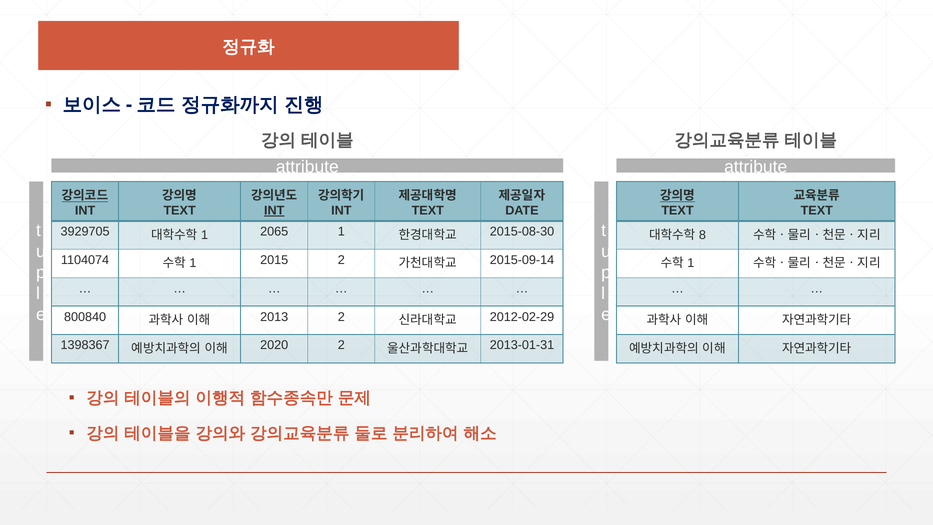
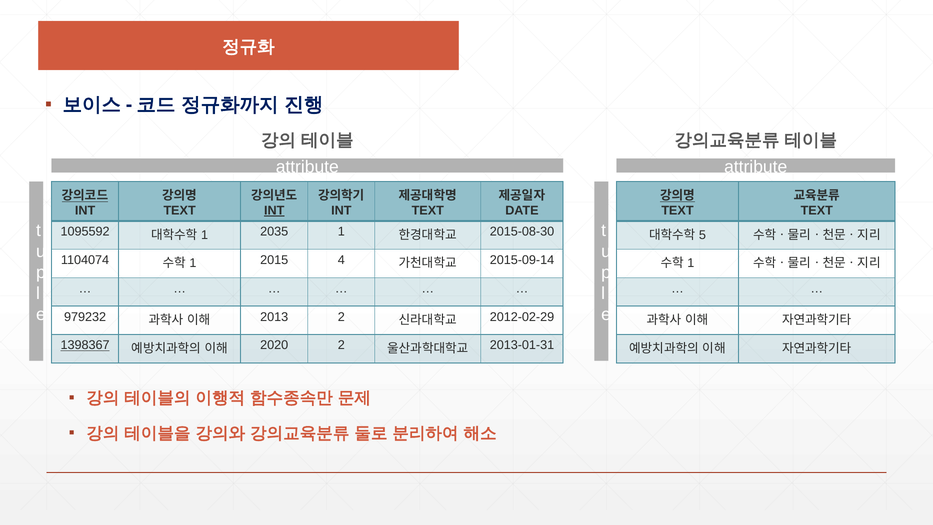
3929705: 3929705 -> 1095592 (85, 232)
2065: 2065 -> 2035 (274, 232)
8: 8 -> 5 (702, 235)
2015 2: 2 -> 4 (341, 260)
800840: 800840 -> 979232 (85, 317)
1398367 underline: none -> present (85, 345)
